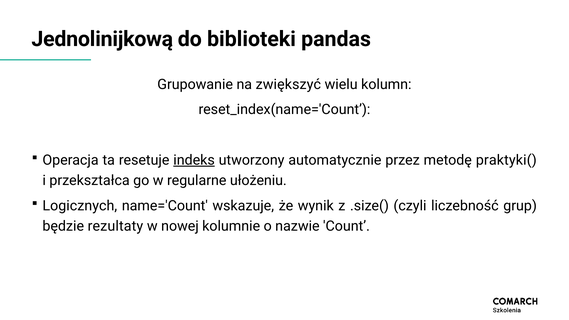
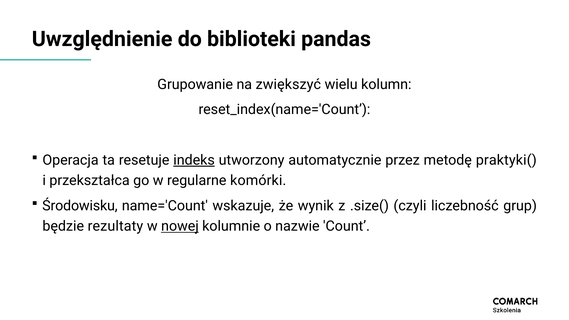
Jednolinijkową: Jednolinijkową -> Uwzględnienie (102, 39)
ułożeniu: ułożeniu -> komórki (258, 181)
Logicznych: Logicznych -> Środowisku (80, 206)
nowej underline: none -> present (180, 226)
